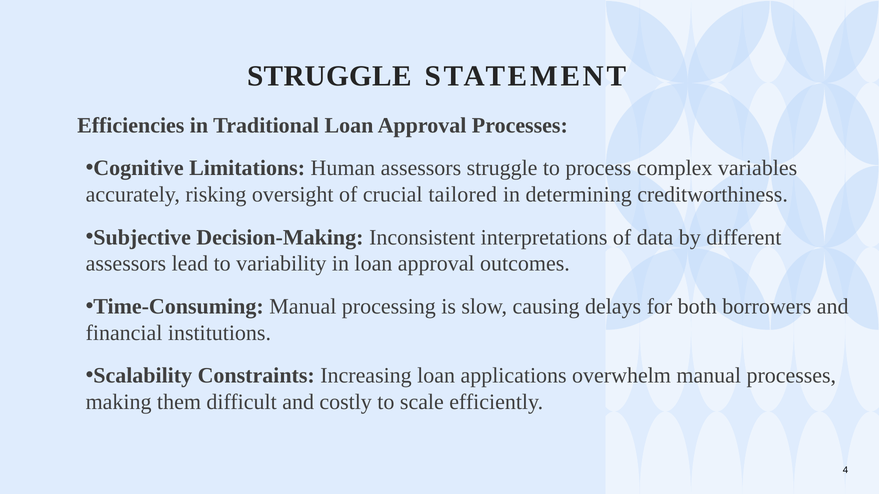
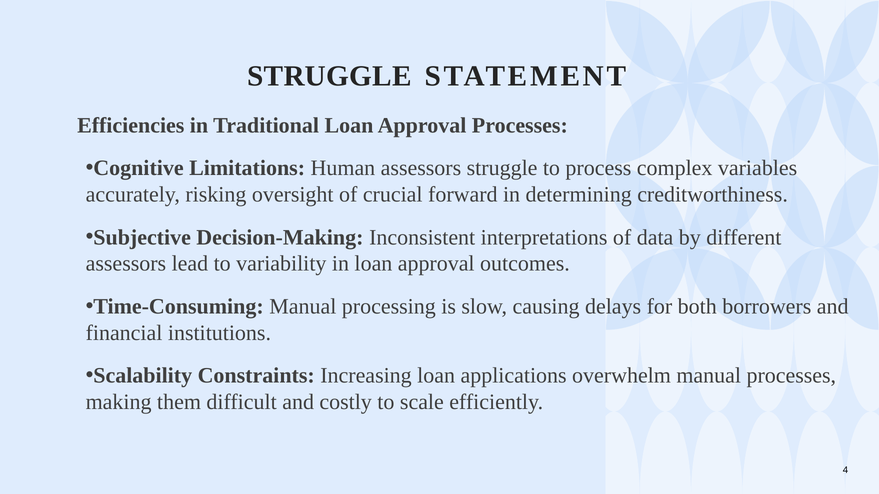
tailored: tailored -> forward (463, 195)
